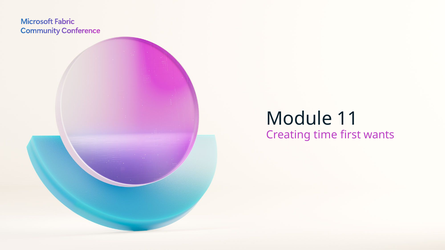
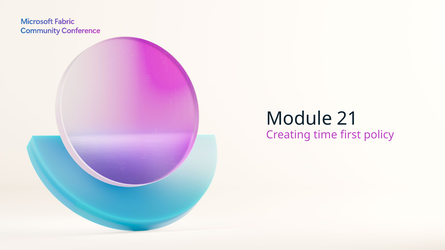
11: 11 -> 21 (348, 119)
wants: wants -> policy (379, 135)
